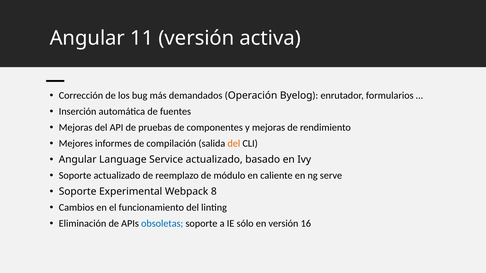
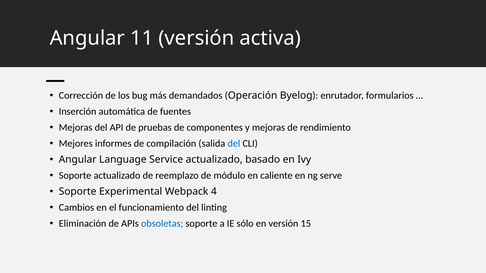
del colour: orange -> blue (234, 144)
8: 8 -> 4 (214, 192)
16: 16 -> 15 (306, 224)
